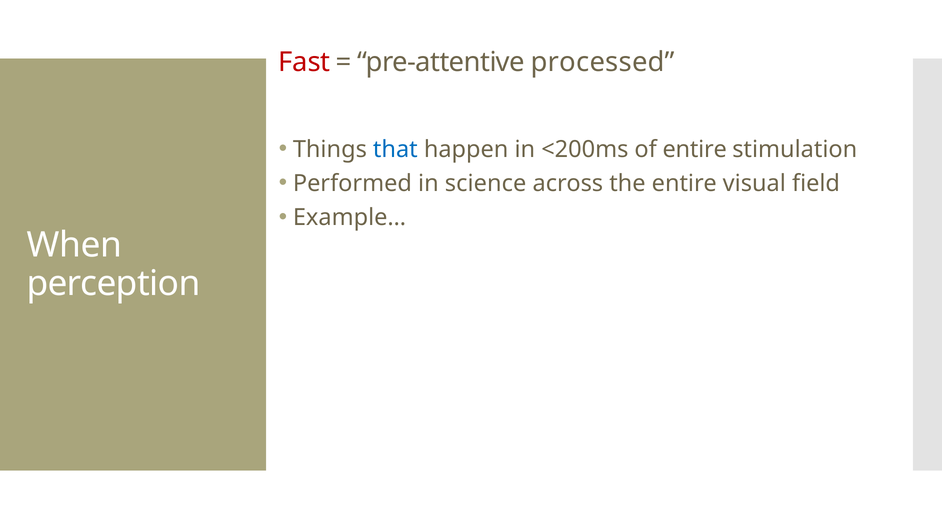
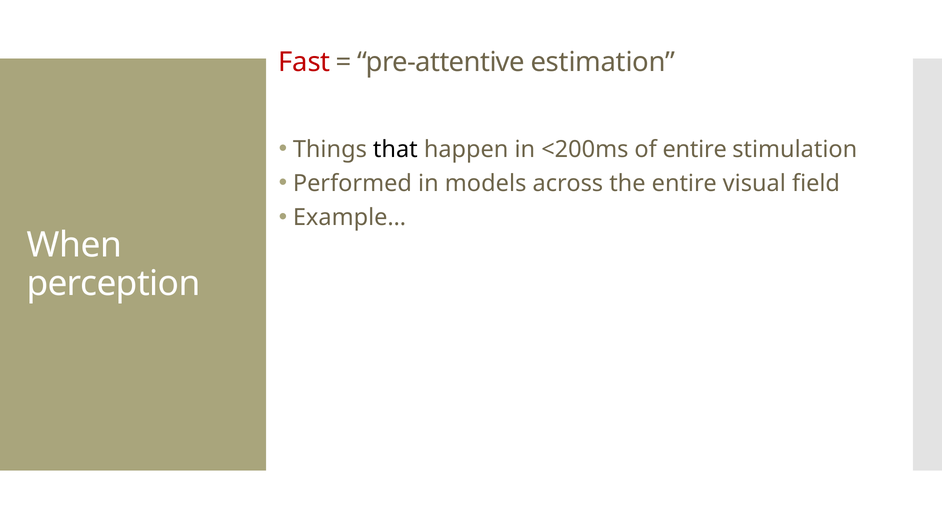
processed: processed -> estimation (603, 62)
that colour: blue -> black (395, 149)
science: science -> models (486, 183)
